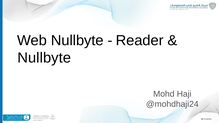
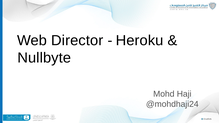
Web Nullbyte: Nullbyte -> Director (77, 40)
Reader: Reader -> Heroku (140, 40)
